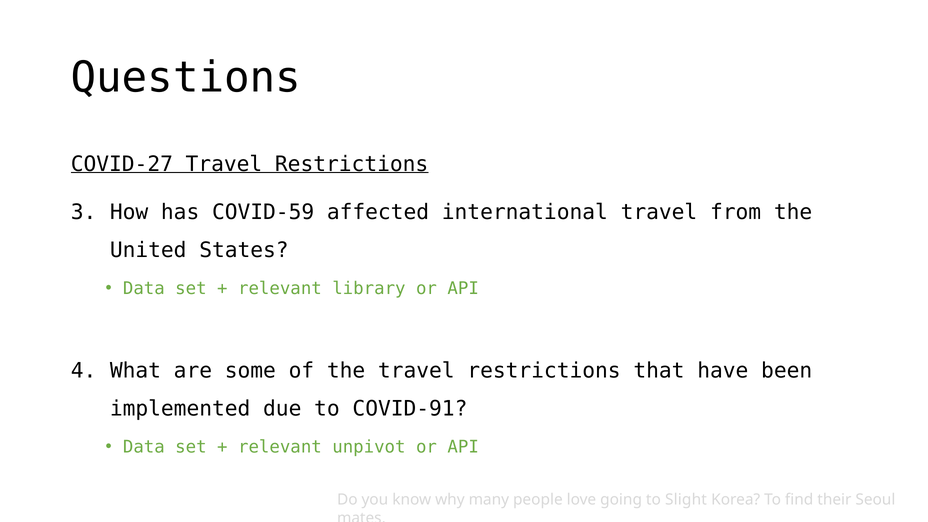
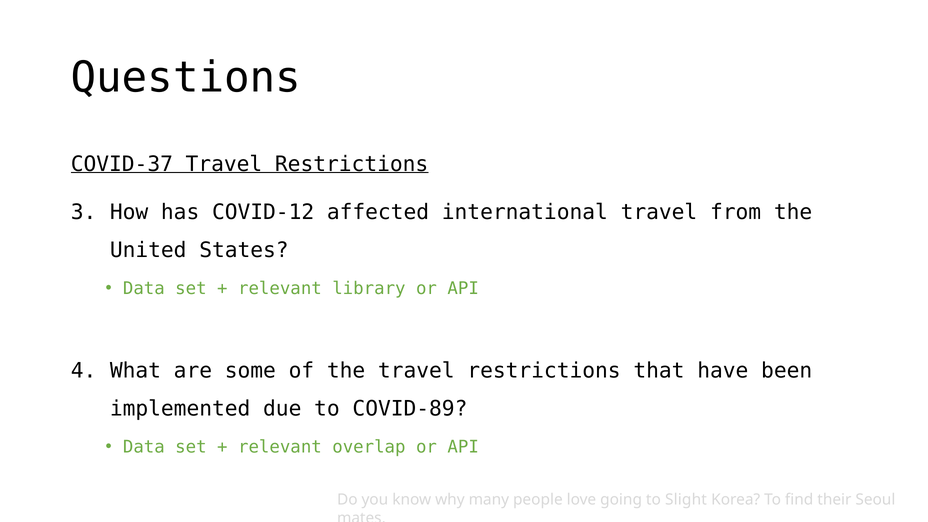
COVID-27: COVID-27 -> COVID-37 (122, 164)
COVID-59: COVID-59 -> COVID-12 (263, 212)
COVID-91: COVID-91 -> COVID-89 (410, 409)
unpivot: unpivot -> overlap (369, 447)
